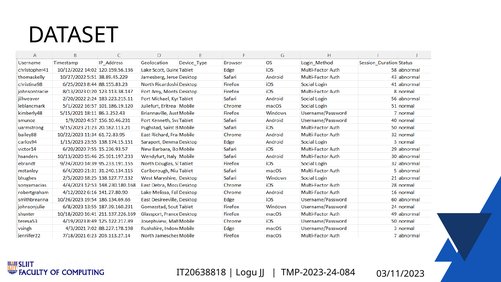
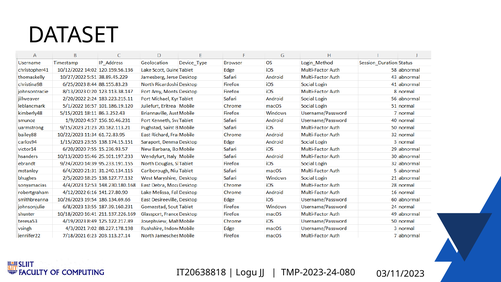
TMP-2023-24-084: TMP-2023-24-084 -> TMP-2023-24-080 (318, 272)
